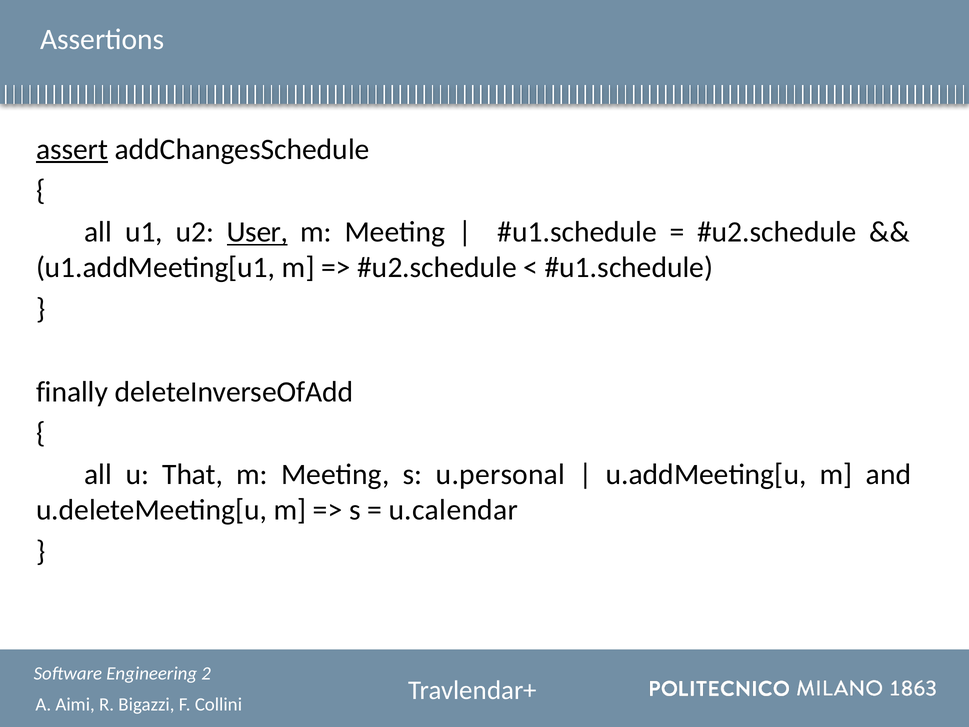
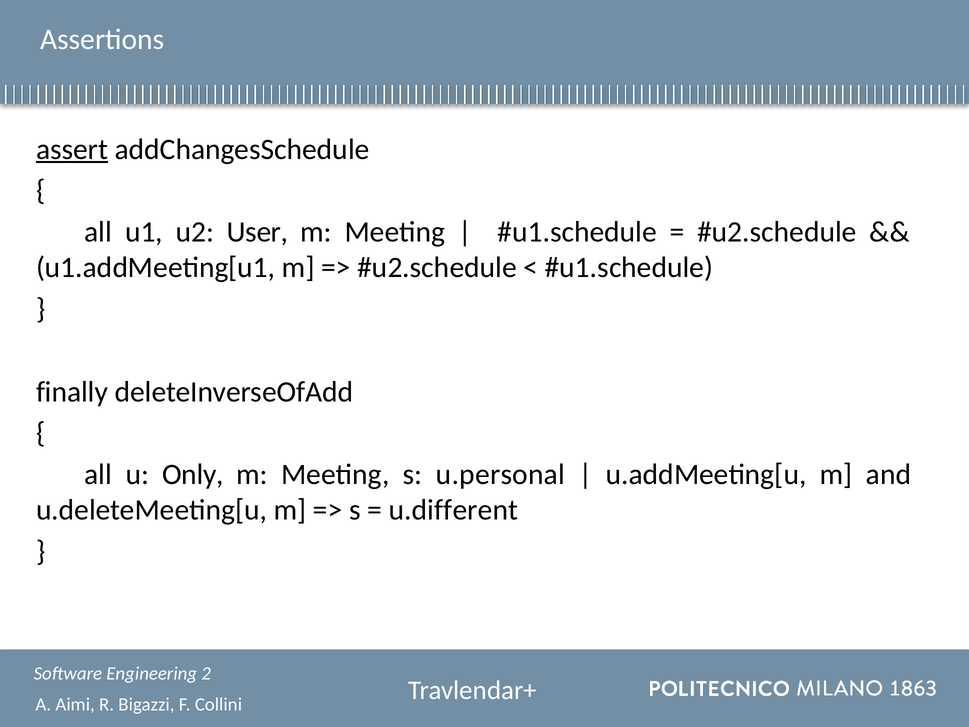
User underline: present -> none (257, 232)
That: That -> Only (193, 474)
u.calendar: u.calendar -> u.different (453, 510)
